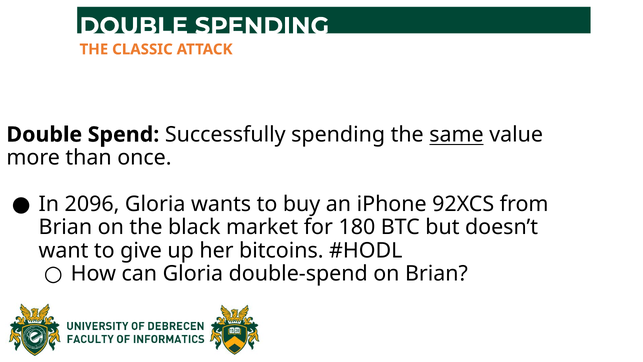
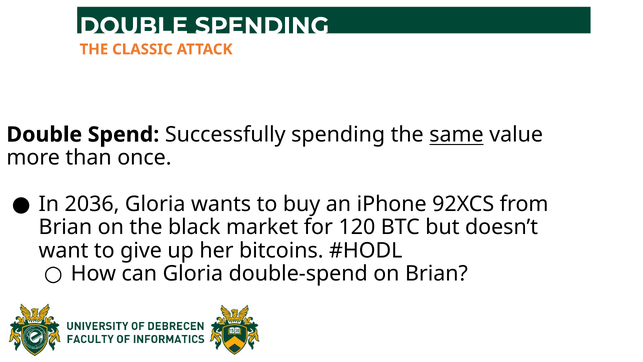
2096: 2096 -> 2036 (92, 204)
180: 180 -> 120 (357, 227)
